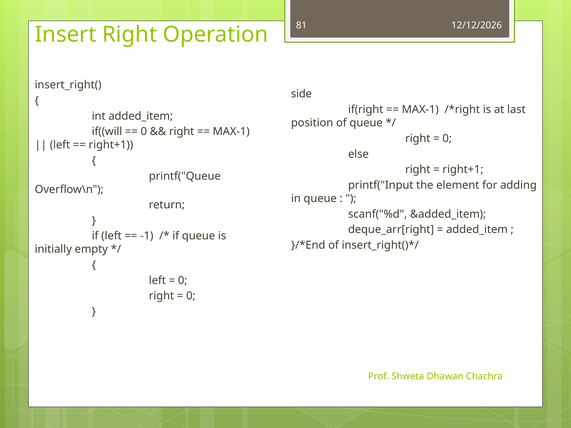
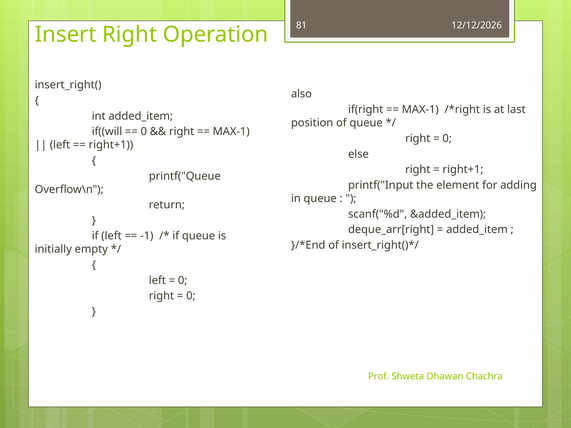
side: side -> also (301, 94)
